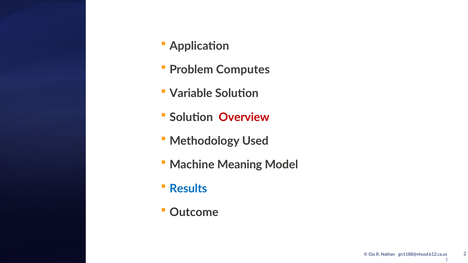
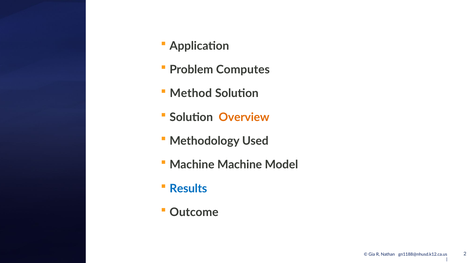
Variable: Variable -> Method (191, 94)
Overview colour: red -> orange (244, 117)
Machine Meaning: Meaning -> Machine (240, 165)
